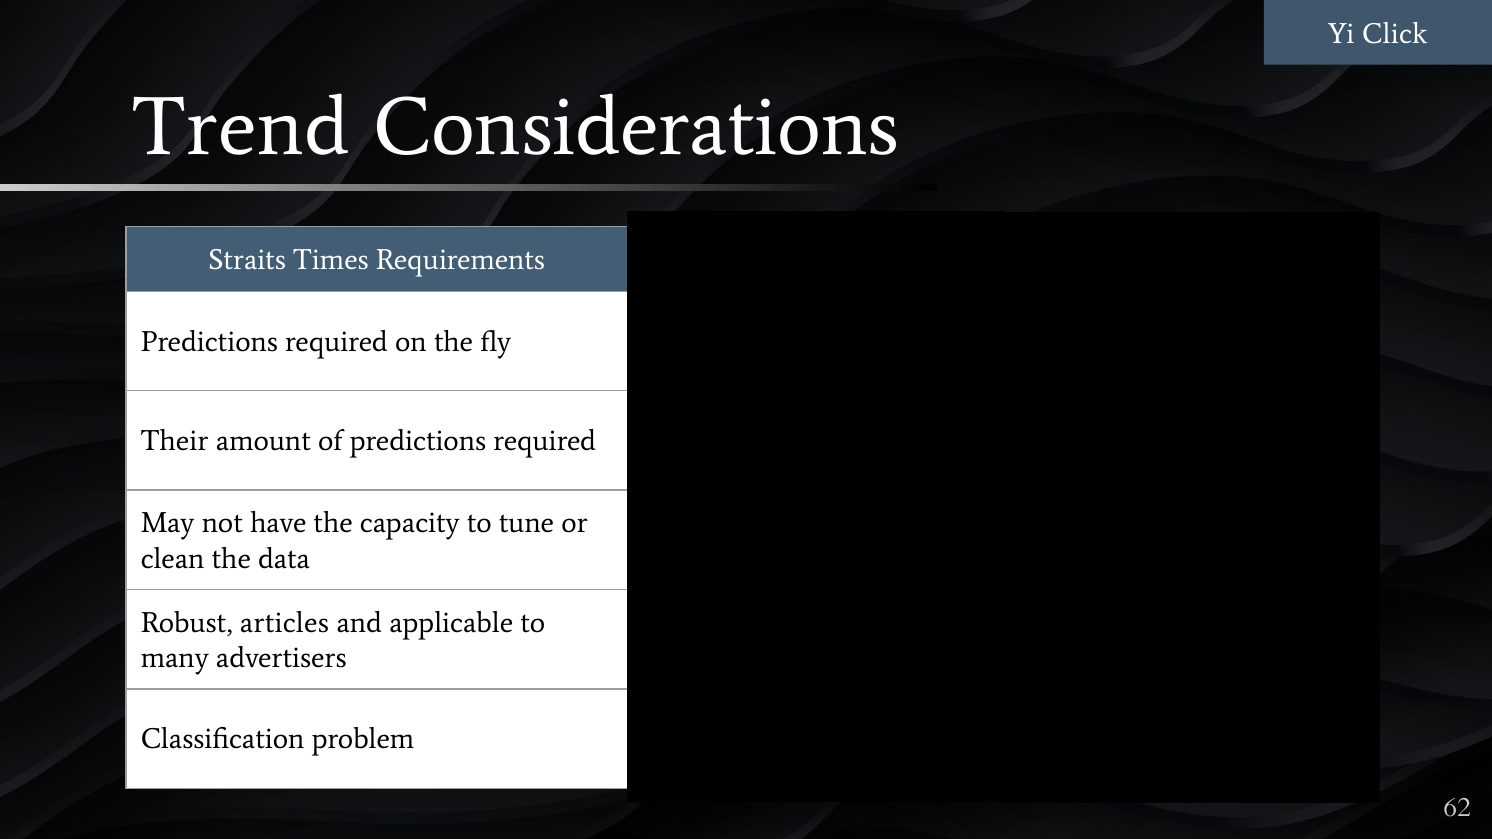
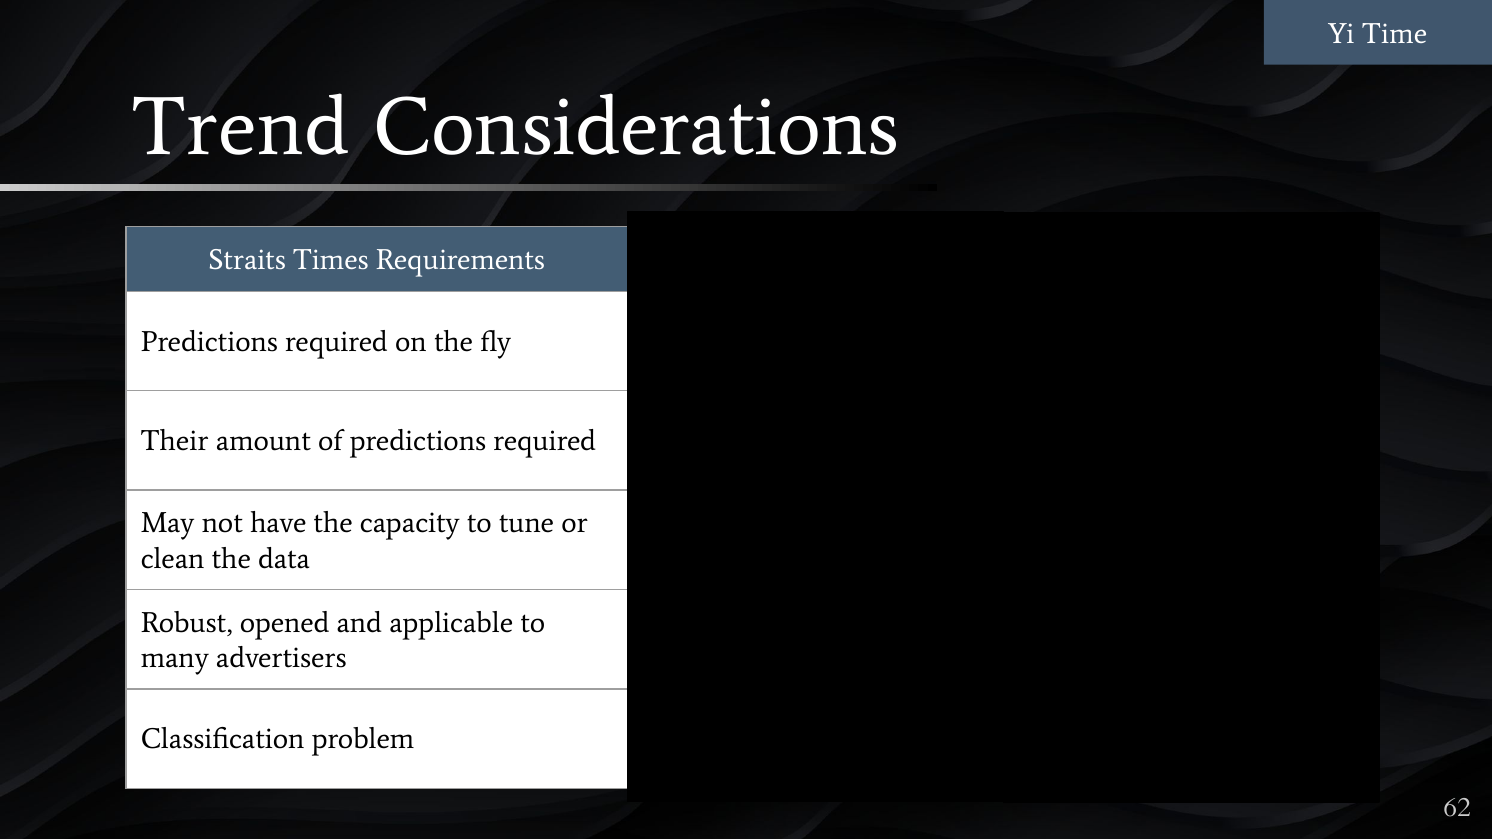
Yi Click: Click -> Time (1395, 34)
articles: articles -> opened (285, 623)
